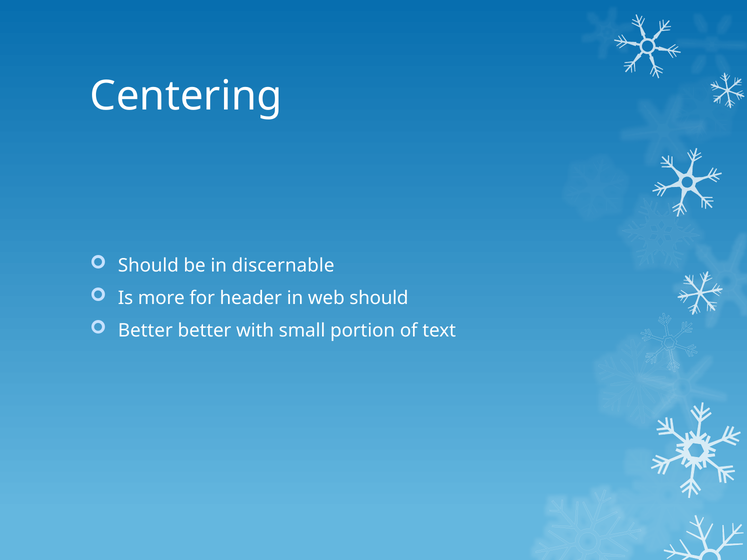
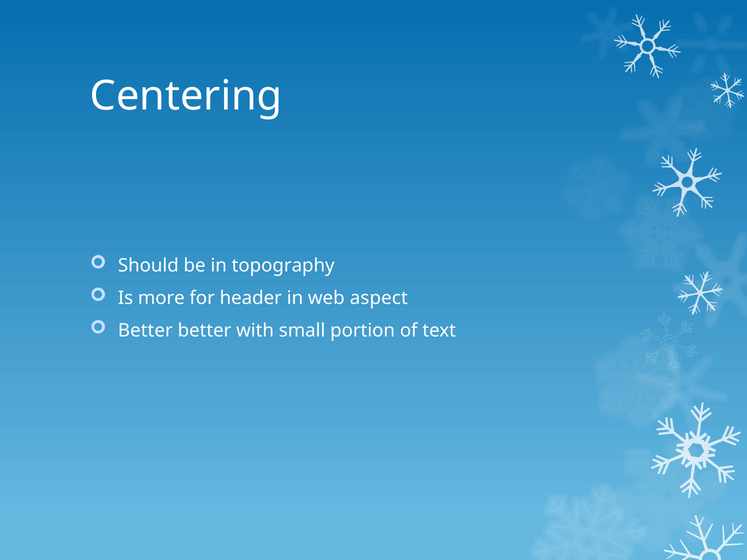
discernable: discernable -> topography (283, 266)
web should: should -> aspect (379, 298)
